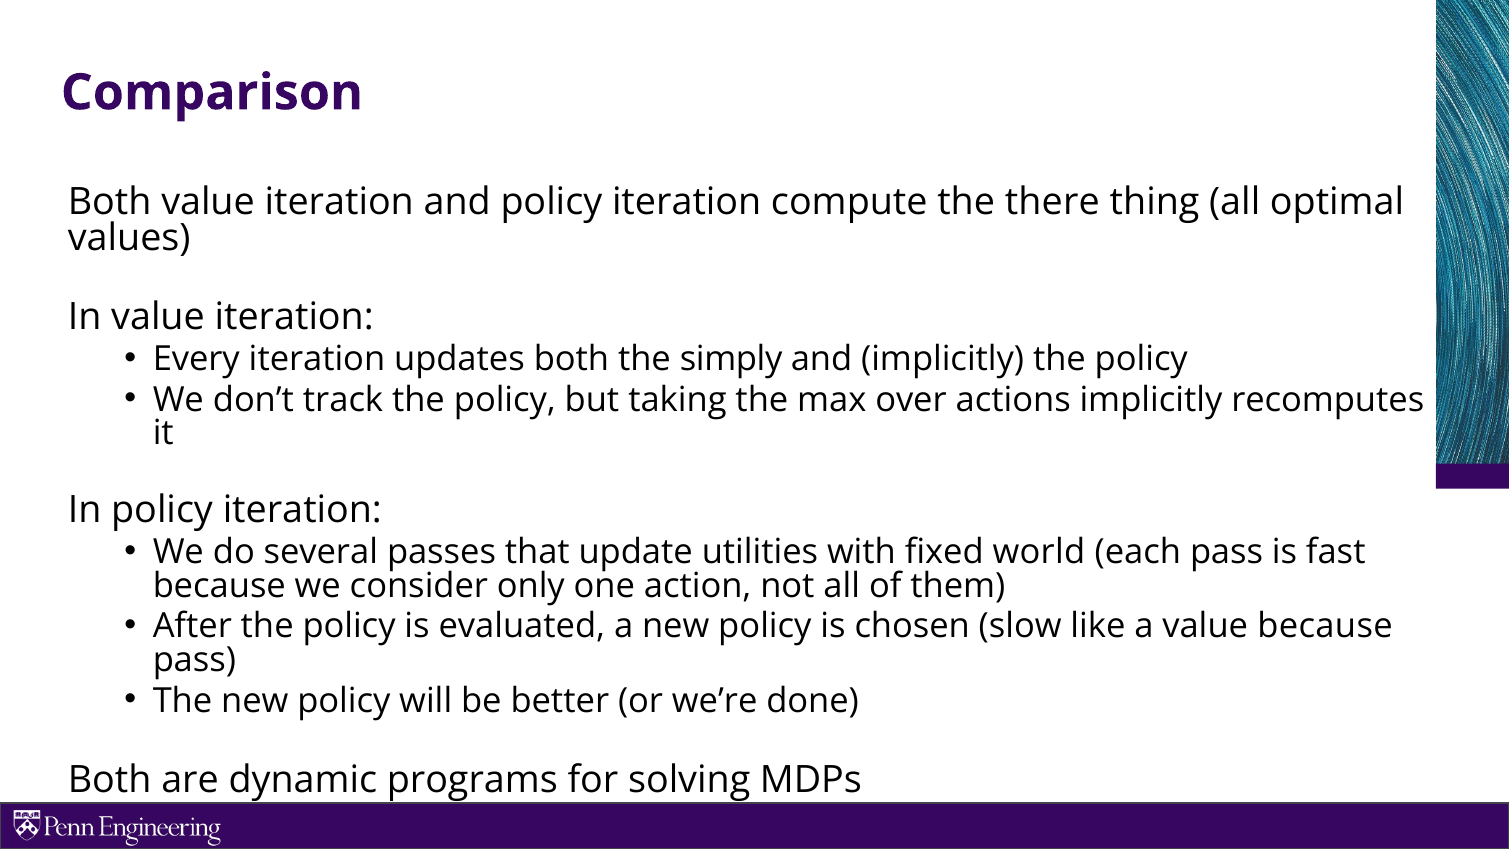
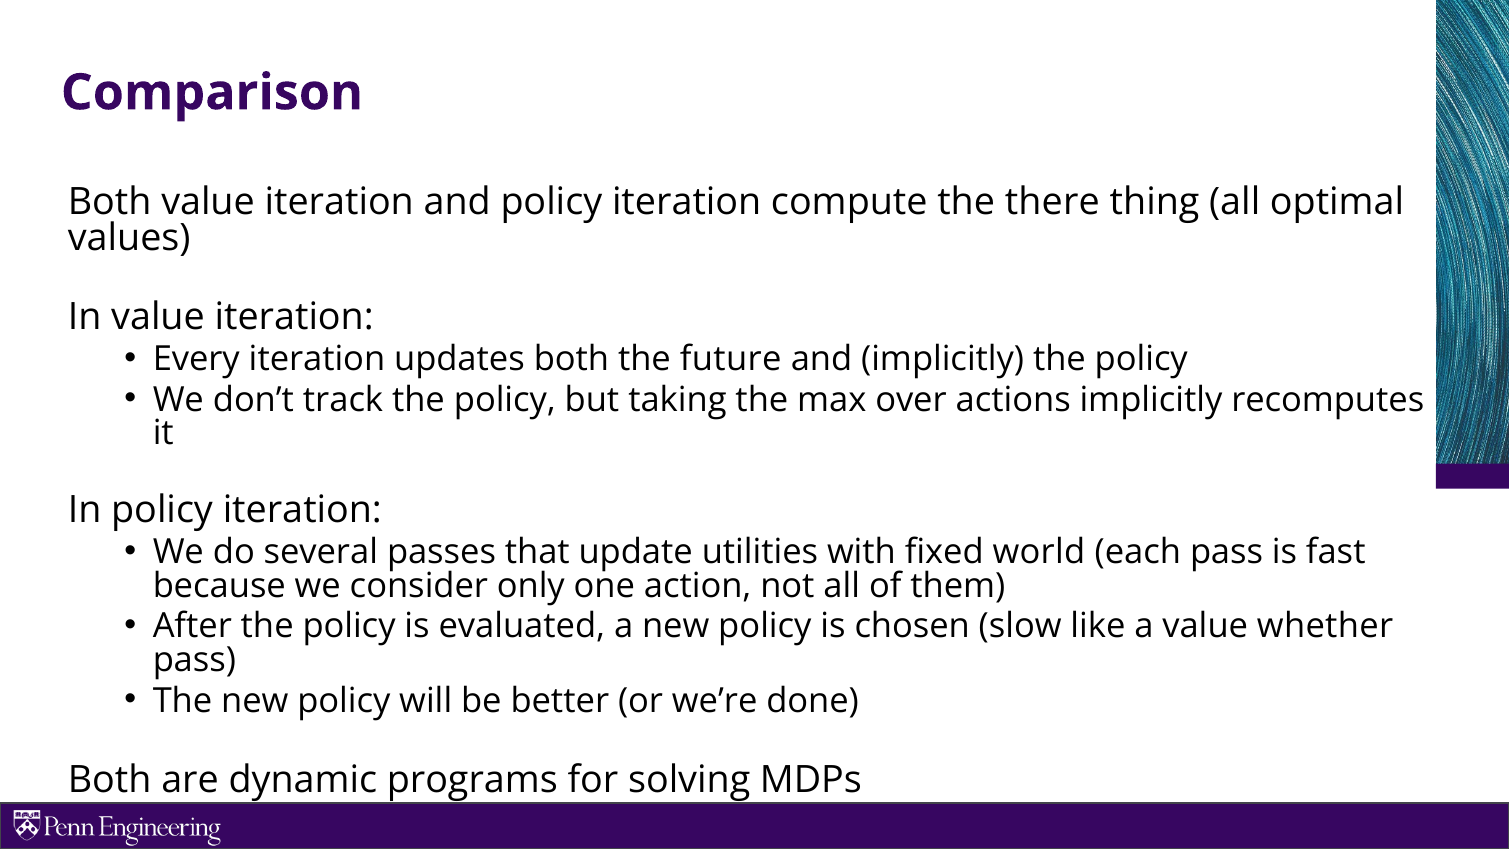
simply: simply -> future (731, 359)
value because: because -> whether (1325, 626)
